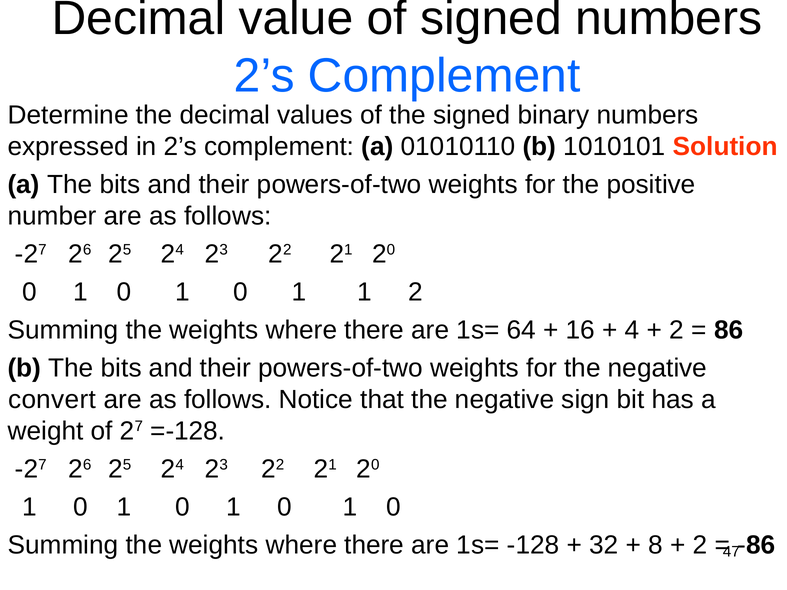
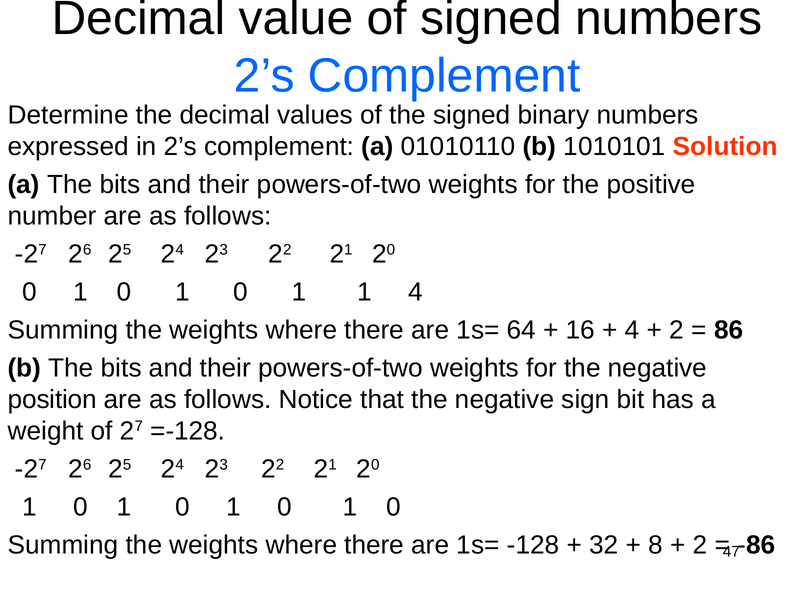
1 2: 2 -> 4 (415, 292)
convert: convert -> position (52, 400)
